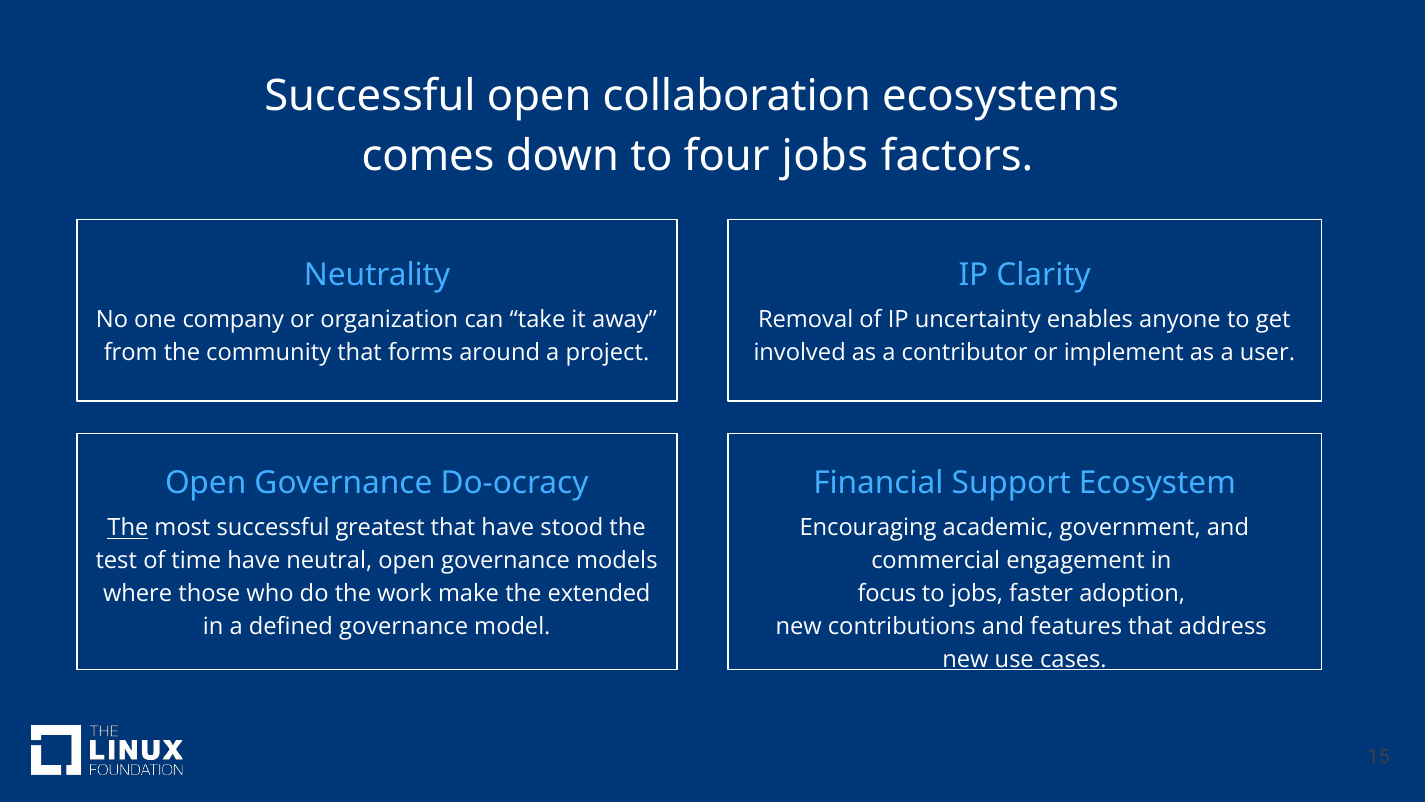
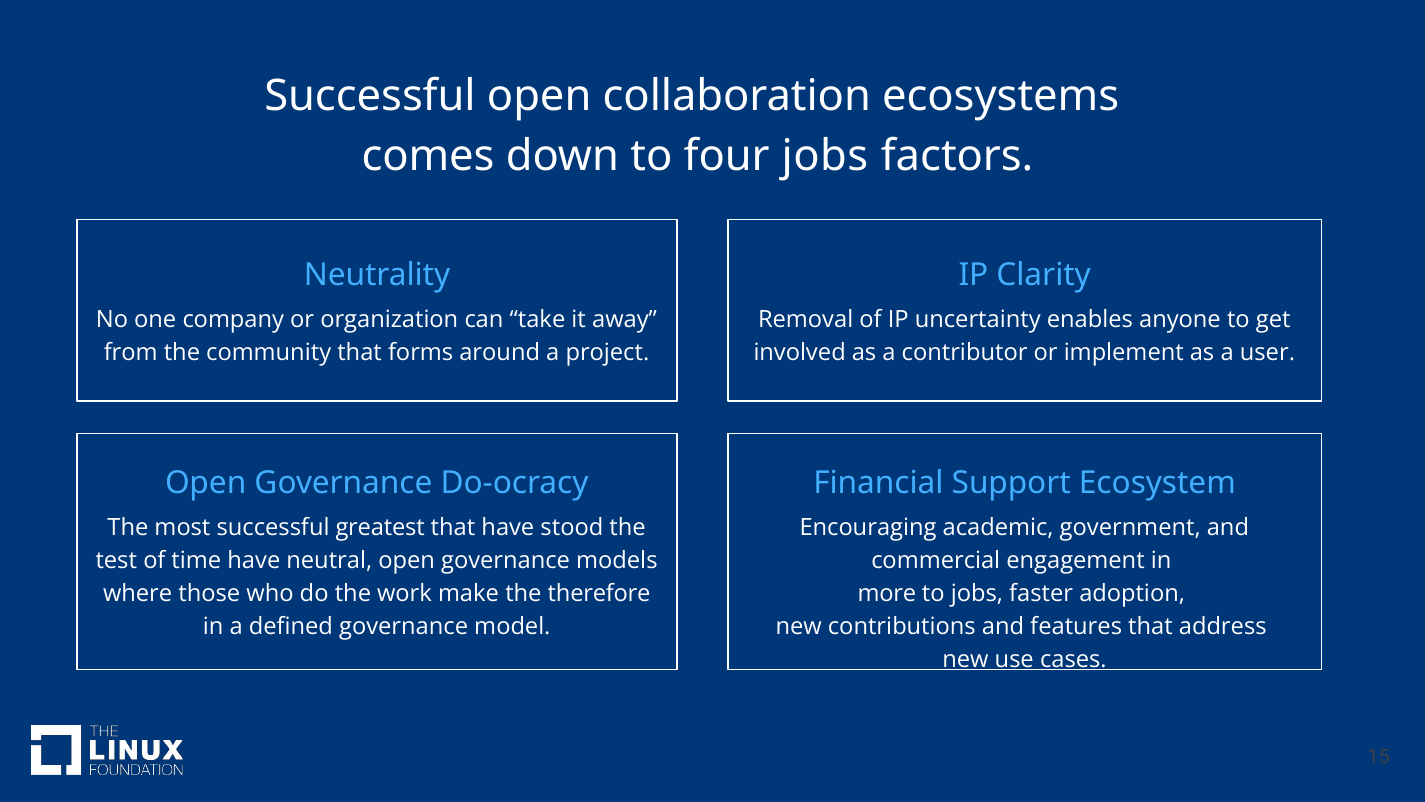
The underline: present -> none (128, 528)
extended: extended -> therefore (599, 593)
focus: focus -> more (887, 593)
